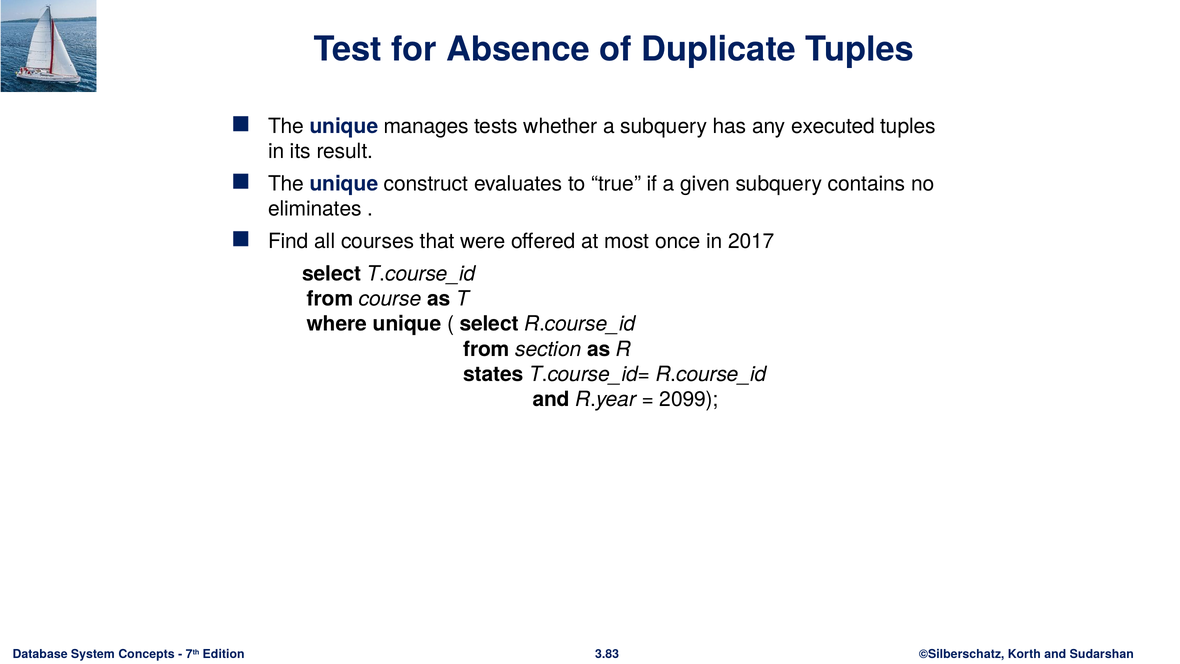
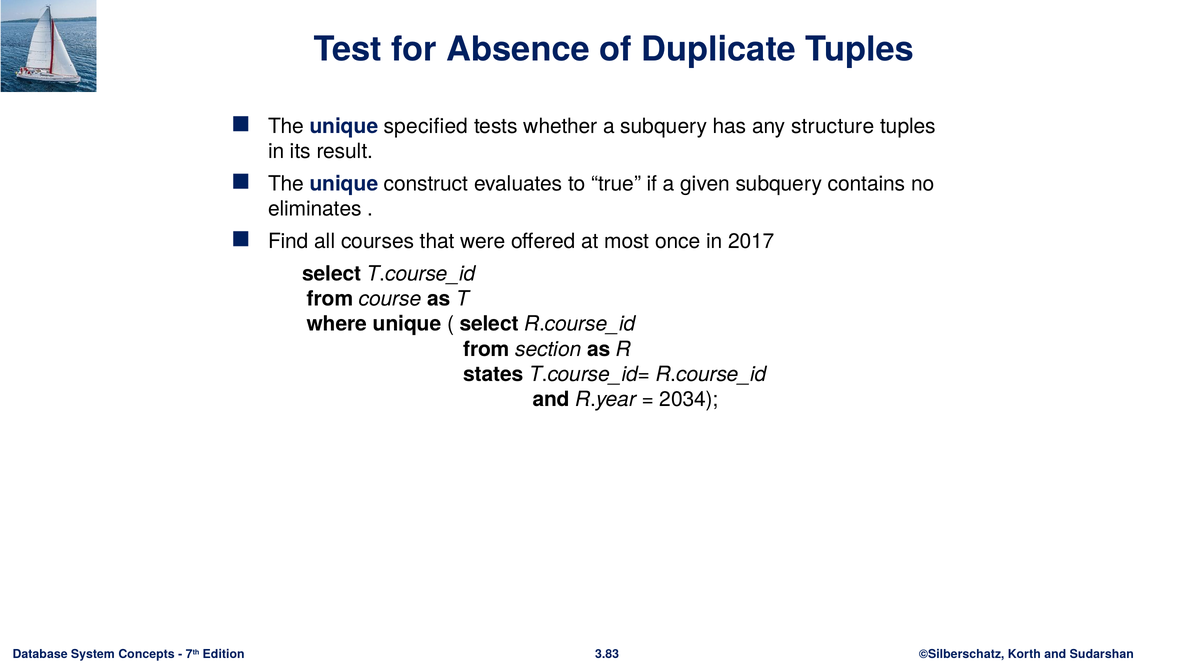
manages: manages -> specified (426, 126)
executed: executed -> structure (833, 126)
2099: 2099 -> 2034 (689, 399)
